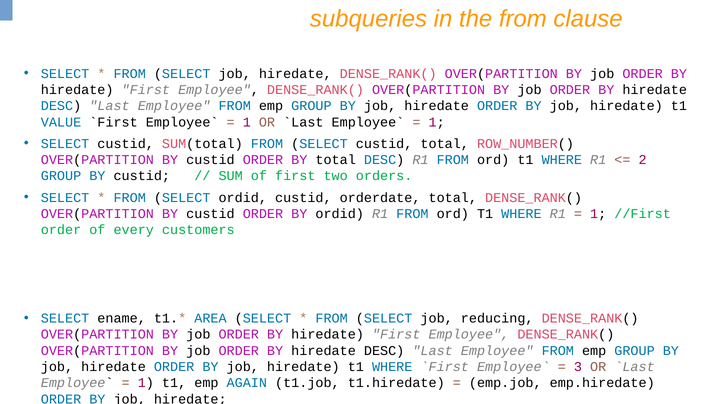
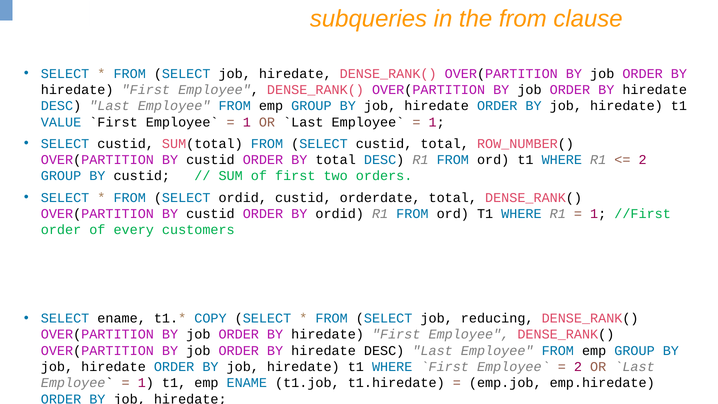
AREA: AREA -> COPY (210, 318)
3: 3 -> 2 (578, 367)
emp AGAIN: AGAIN -> ENAME (247, 383)
